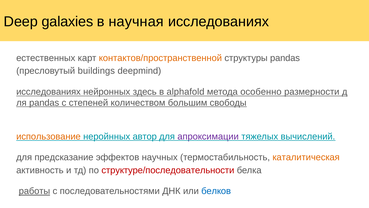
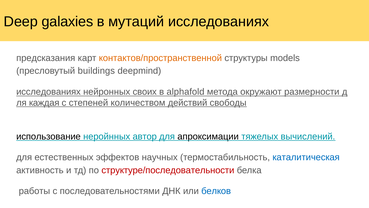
научная: научная -> мутаций (136, 22)
естественных: естественных -> предсказания (46, 58)
структуры pandas: pandas -> models (285, 58)
здесь: здесь -> своих (145, 92)
особенно: особенно -> окружают (261, 92)
pandas: pandas -> каждая (44, 103)
большим: большим -> действий (188, 103)
использование colour: orange -> black (48, 136)
апроксимации colour: purple -> black (208, 136)
предсказание: предсказание -> естественных (64, 157)
каталитическая colour: orange -> blue (306, 157)
работы underline: present -> none (34, 191)
